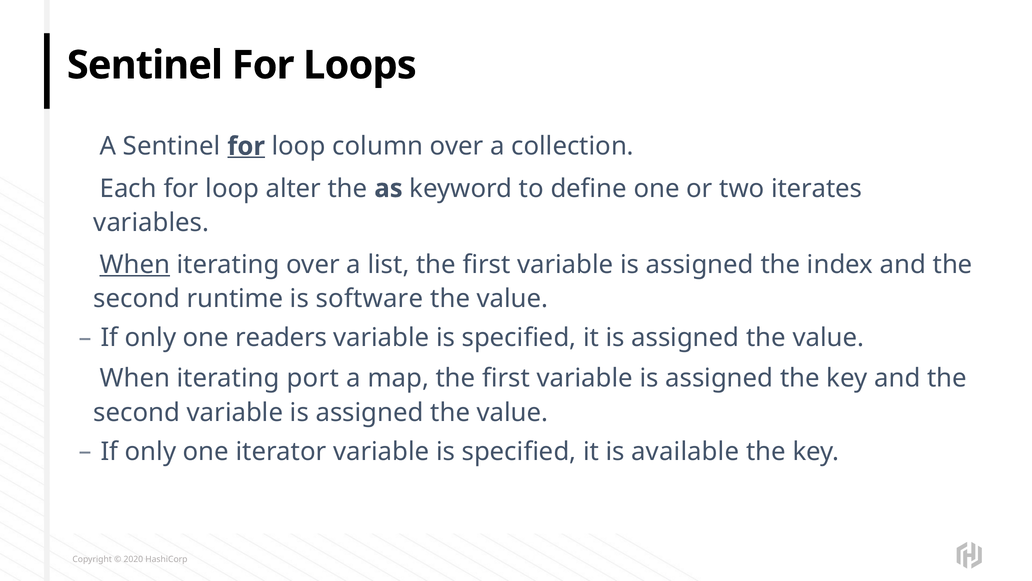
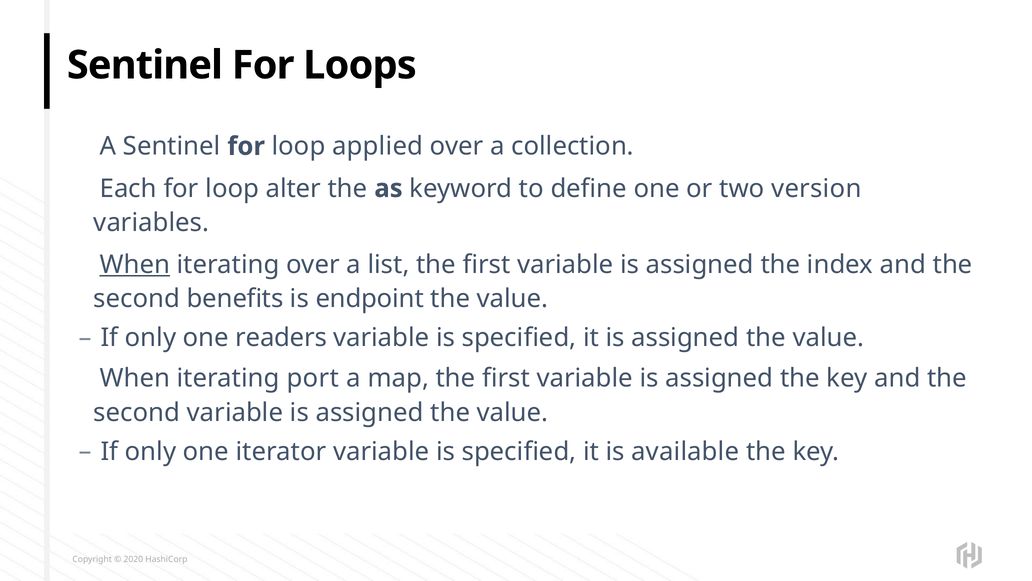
for underline: present -> none (246, 146)
column: column -> applied (378, 146)
iterates: iterates -> version (816, 188)
runtime: runtime -> benefits (235, 299)
software: software -> endpoint (370, 299)
